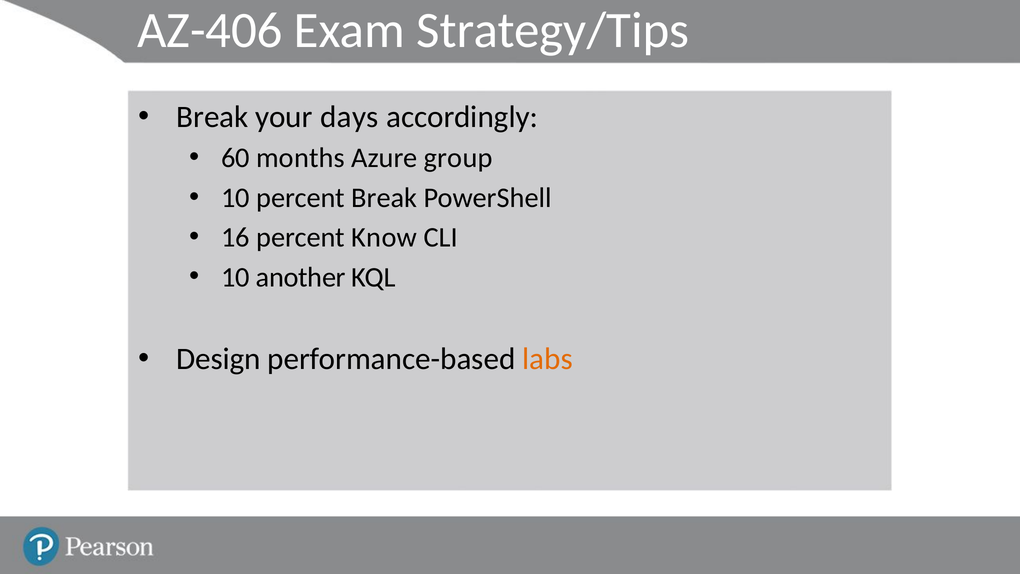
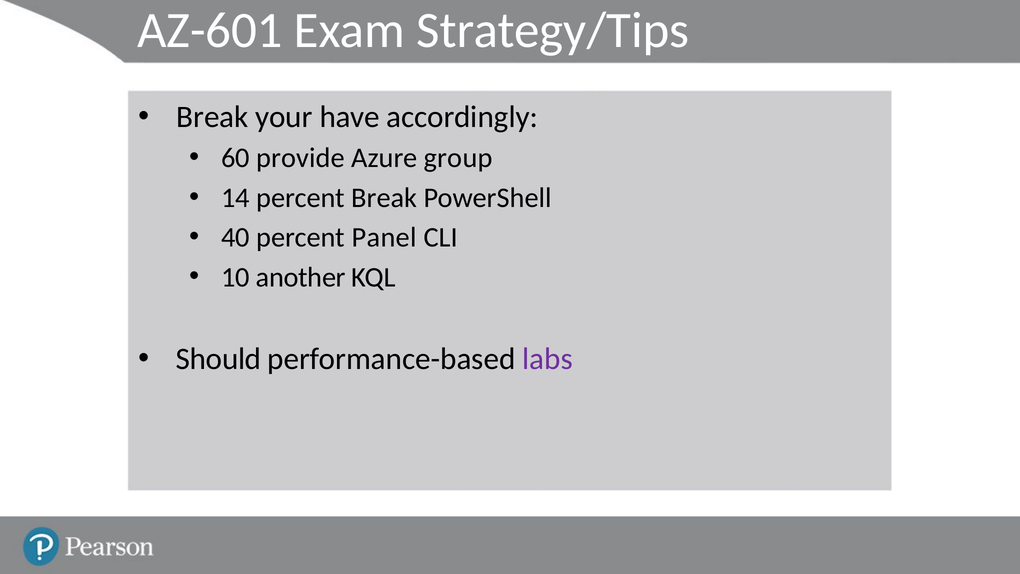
AZ-406: AZ-406 -> AZ-601 (210, 30)
days: days -> have (350, 117)
months: months -> provide (301, 158)
10: 10 -> 14 (235, 198)
16: 16 -> 40 (235, 237)
Know: Know -> Panel (384, 237)
Design: Design -> Should (219, 359)
labs colour: orange -> purple (548, 359)
